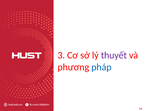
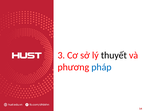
thuyết colour: purple -> black (114, 55)
